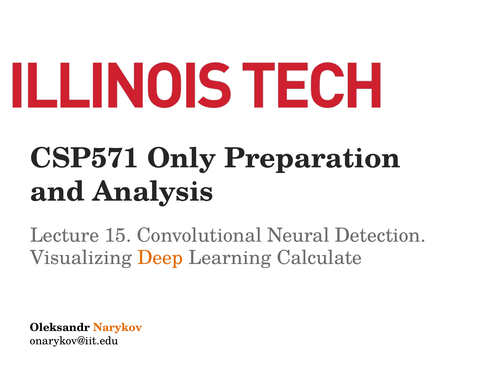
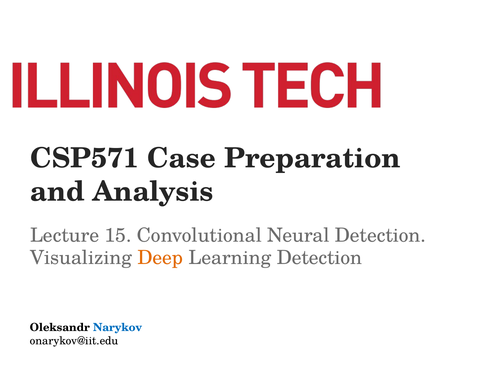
Only: Only -> Case (182, 158)
Learning Calculate: Calculate -> Detection (319, 257)
Narykov colour: orange -> blue (118, 327)
